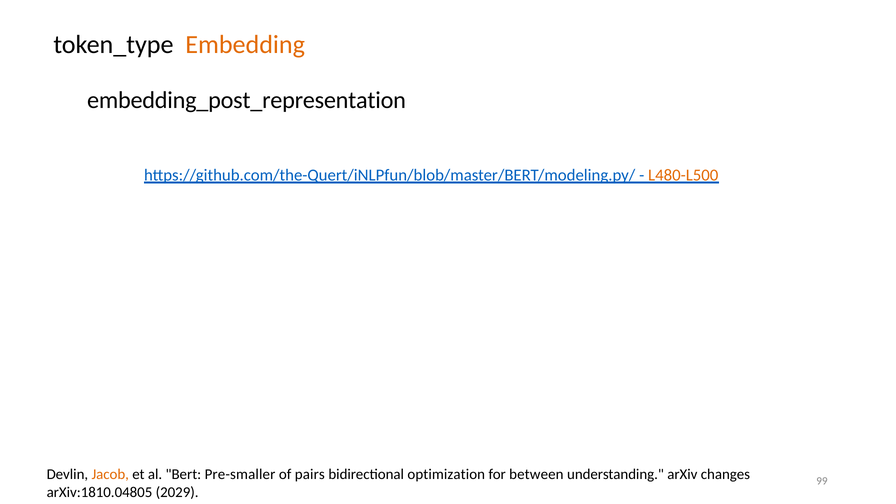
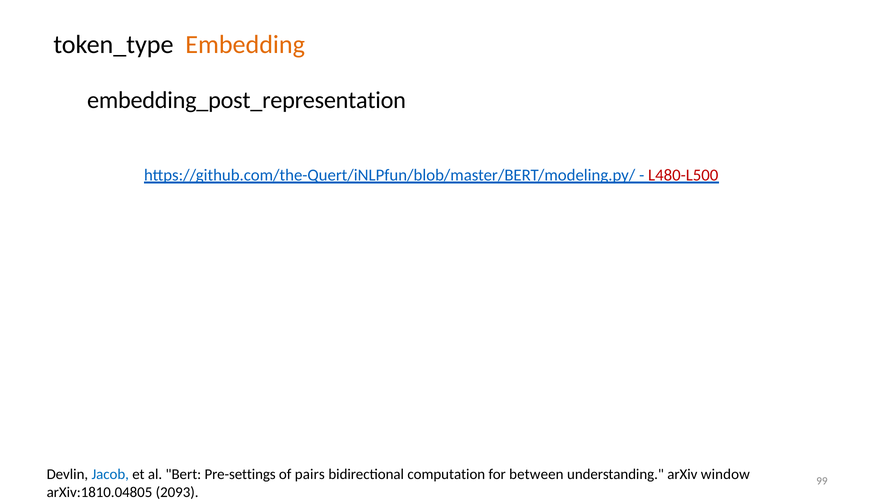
L480-L500 colour: orange -> red (683, 175)
Jacob colour: orange -> blue (110, 474)
Pre-smaller: Pre-smaller -> Pre-settings (240, 474)
optimization: optimization -> computation (446, 474)
changes: changes -> window (725, 474)
2029: 2029 -> 2093 (177, 492)
